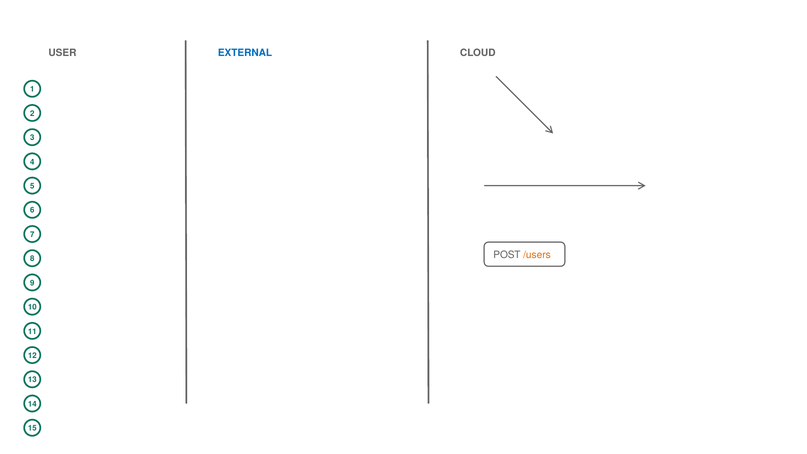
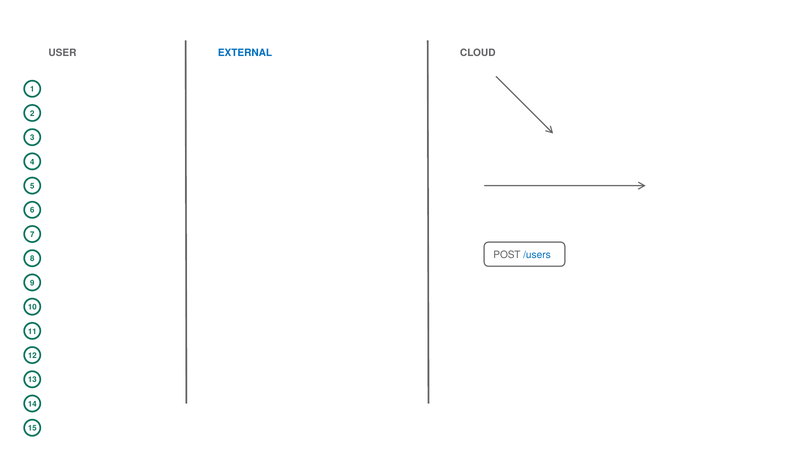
/users colour: orange -> blue (537, 255)
